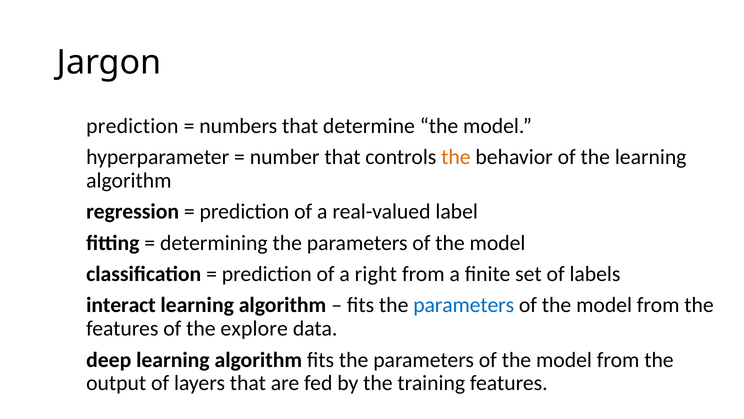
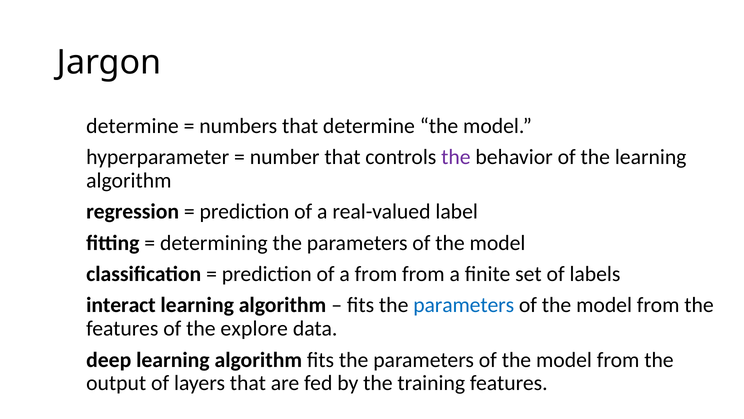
prediction: prediction -> determine (132, 126)
the colour: orange -> purple (456, 157)
a right: right -> from (376, 274)
